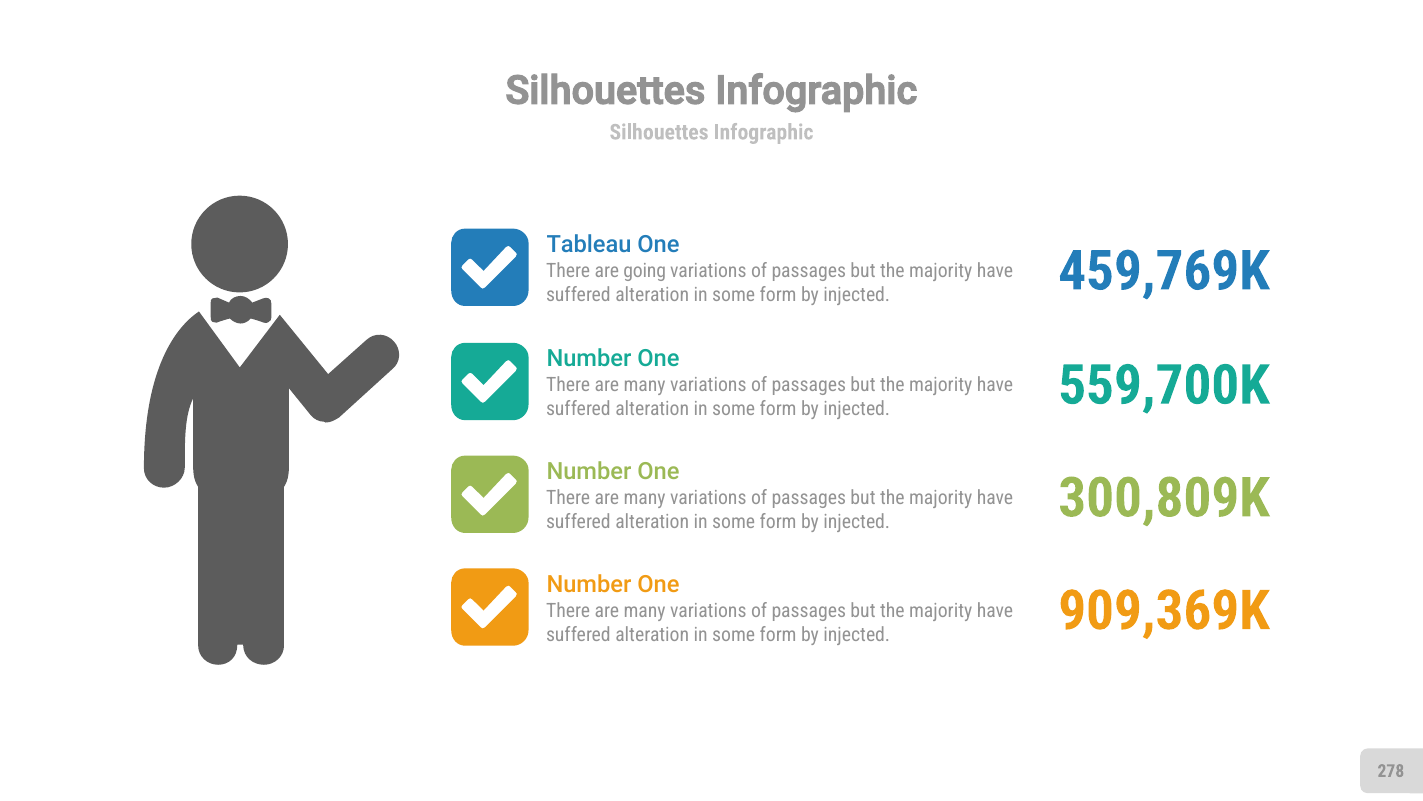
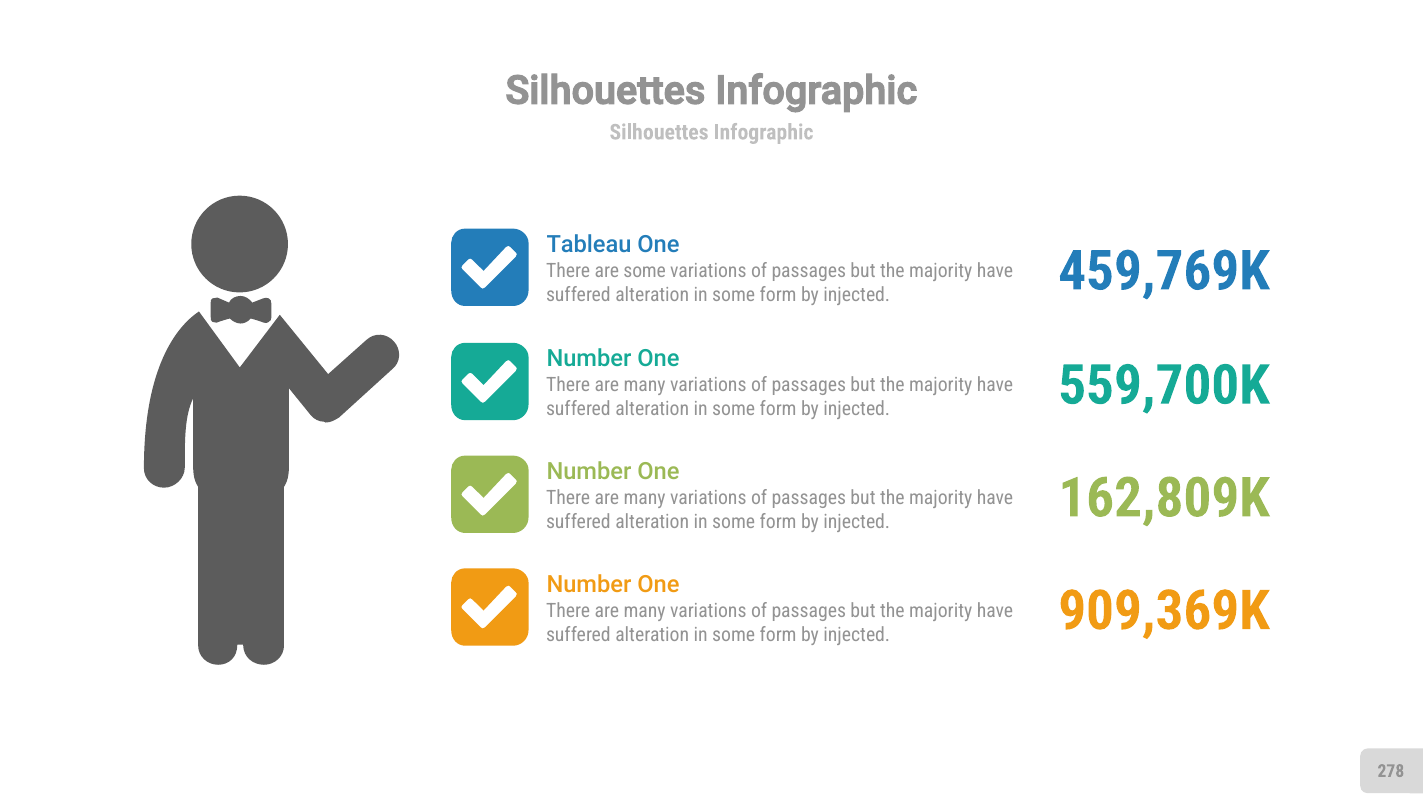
are going: going -> some (645, 271)
300,809K: 300,809K -> 162,809K (1164, 498)
